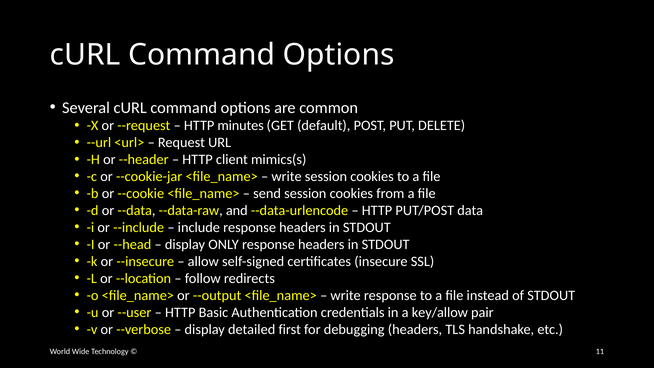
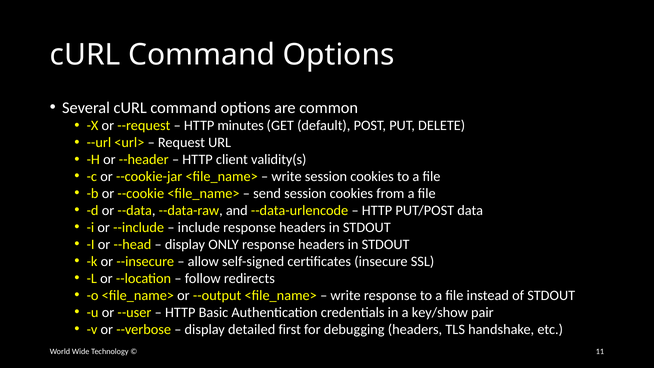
mimics(s: mimics(s -> validity(s (279, 160)
key/allow: key/allow -> key/show (440, 312)
